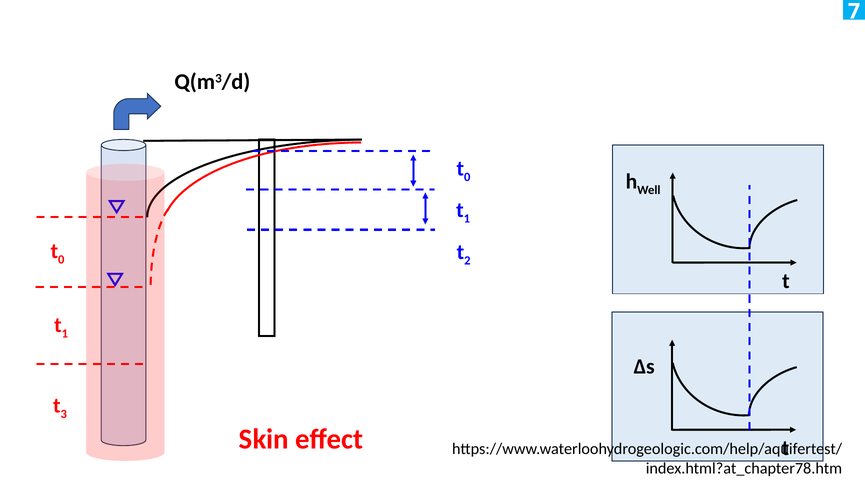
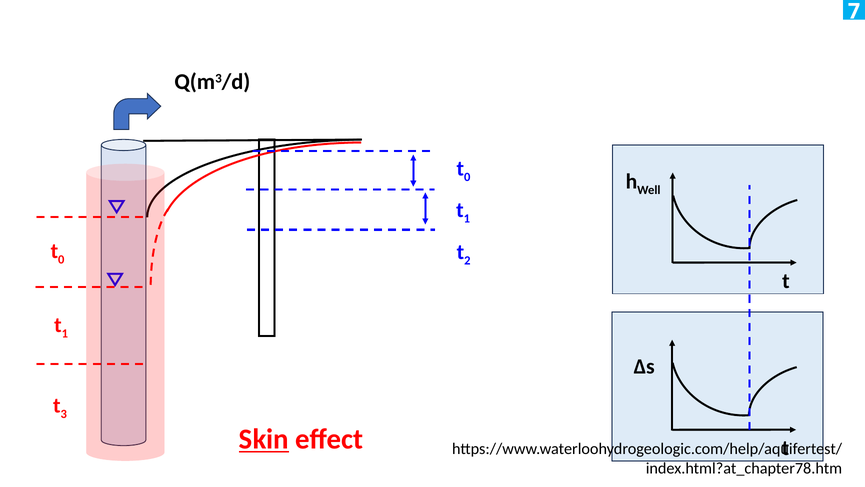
Skin underline: none -> present (264, 439)
